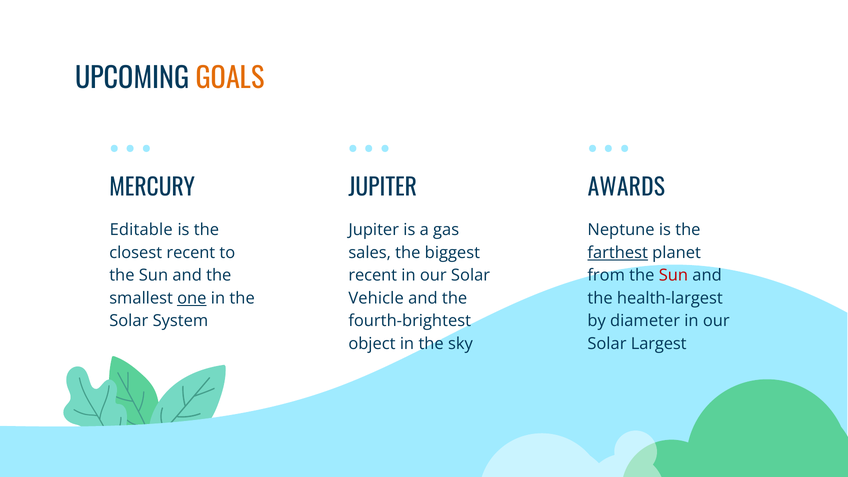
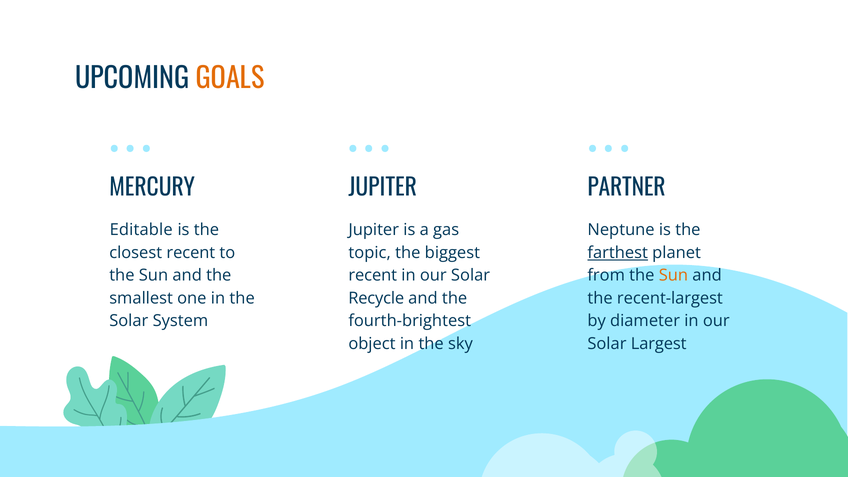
AWARDS: AWARDS -> PARTNER (627, 188)
sales: sales -> topic (370, 253)
Sun colour: red -> orange (673, 275)
one underline: present -> none (192, 298)
Vehicle: Vehicle -> Recycle (376, 298)
health-largest: health-largest -> recent-largest (670, 298)
